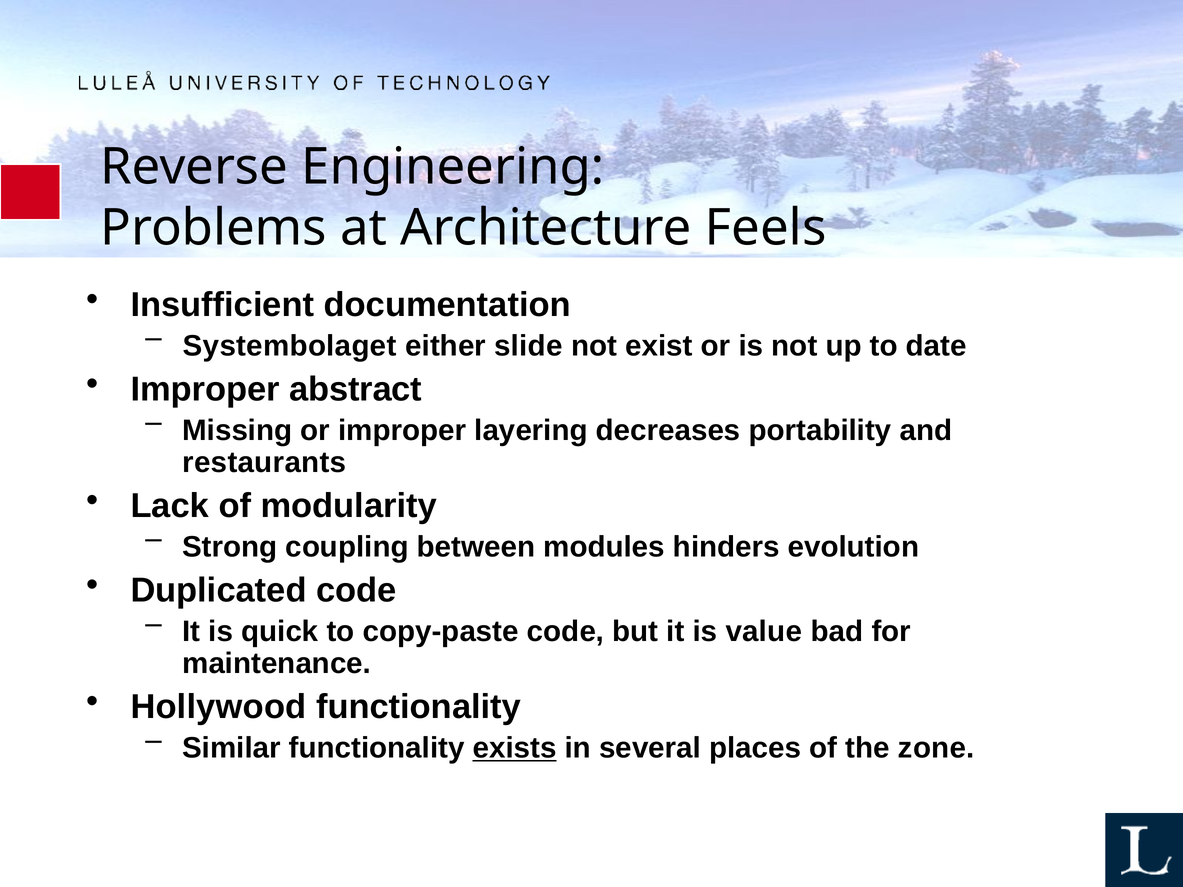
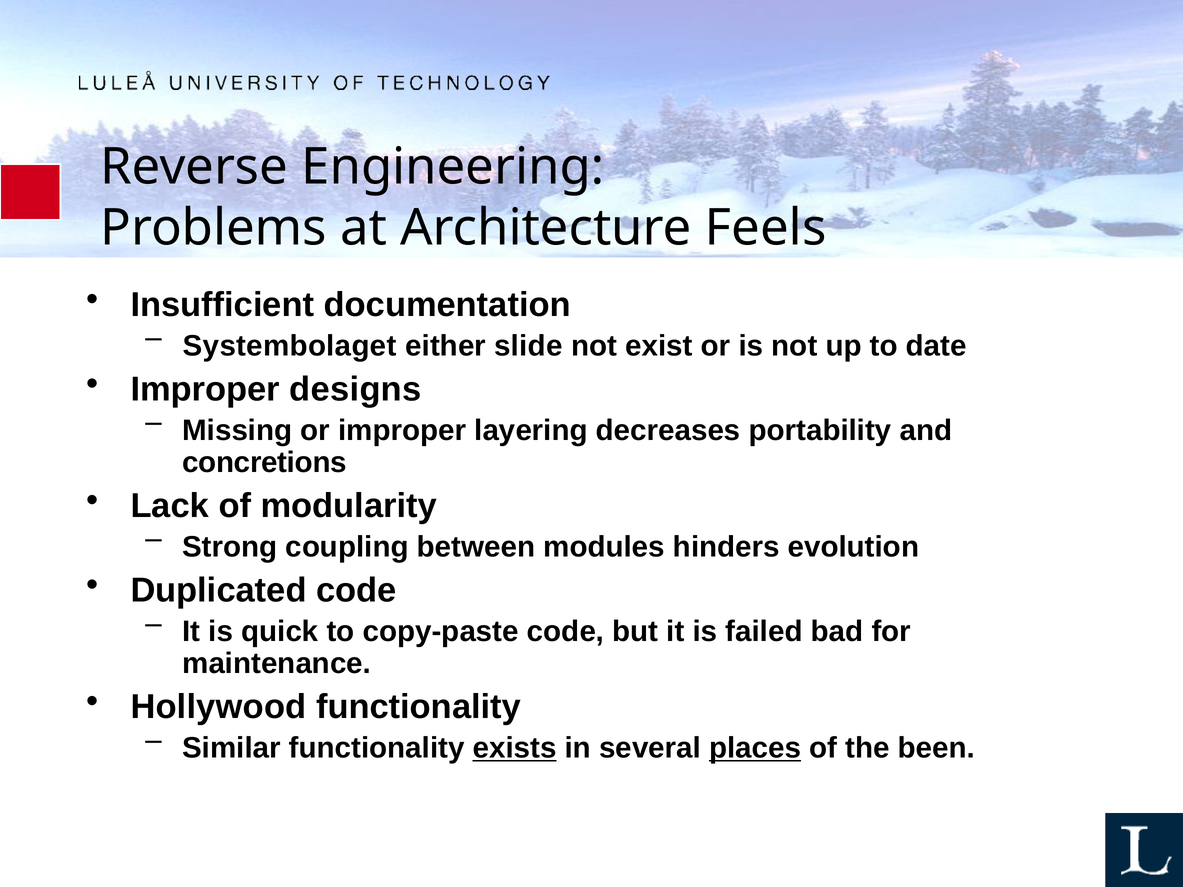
abstract: abstract -> designs (355, 390)
restaurants: restaurants -> concretions (265, 463)
value: value -> failed (764, 632)
places underline: none -> present (755, 748)
zone: zone -> been (936, 748)
